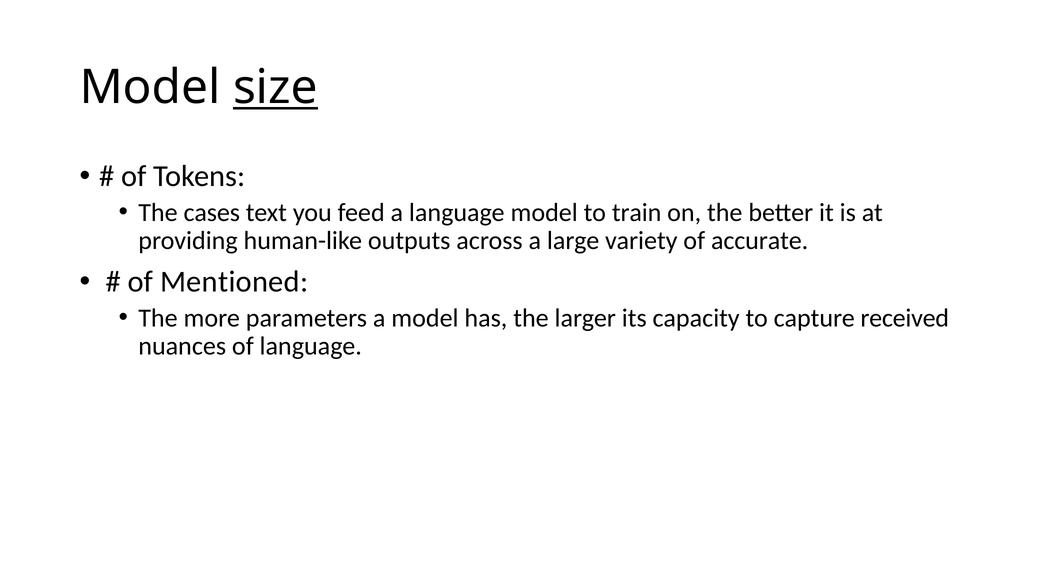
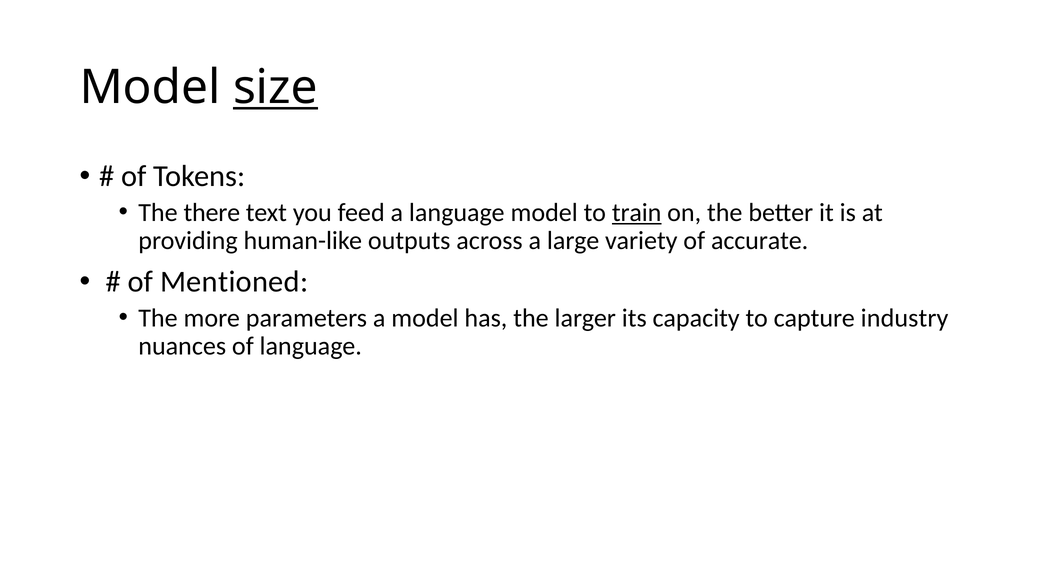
cases: cases -> there (212, 213)
train underline: none -> present (637, 213)
received: received -> industry (905, 318)
